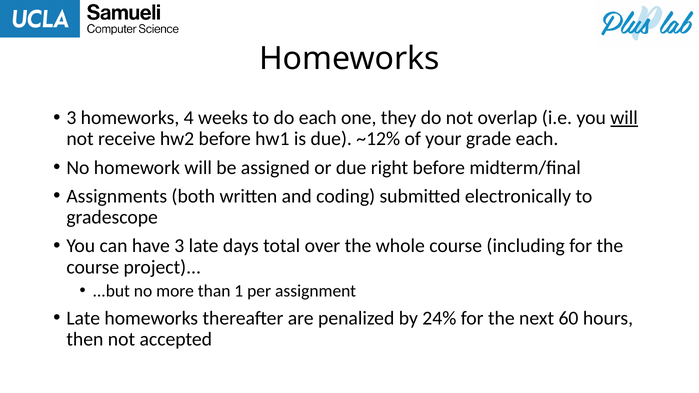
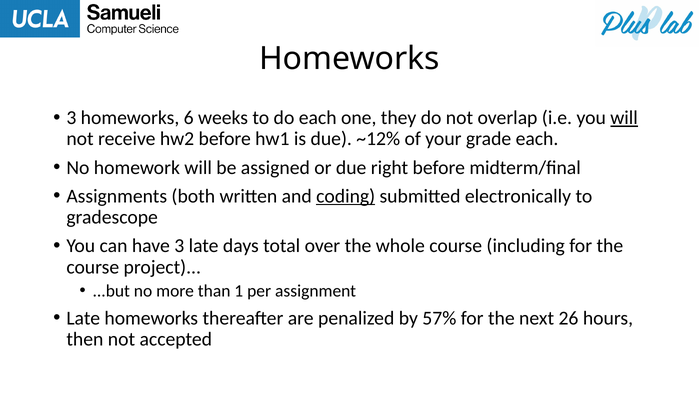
4: 4 -> 6 (189, 118)
coding underline: none -> present (346, 196)
24%: 24% -> 57% (439, 318)
60: 60 -> 26 (568, 318)
